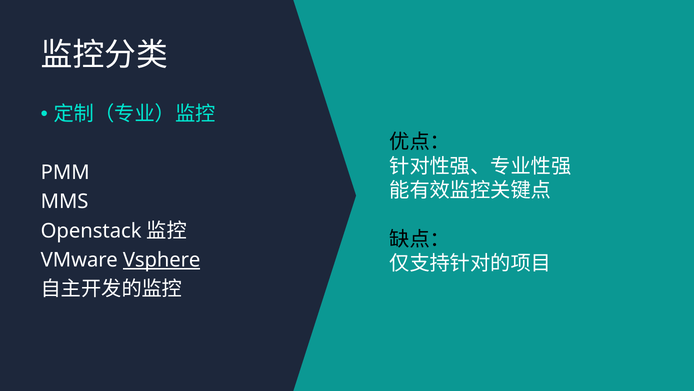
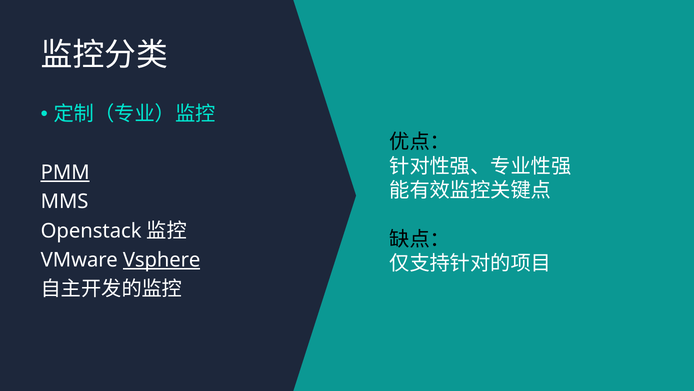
PMM underline: none -> present (65, 172)
